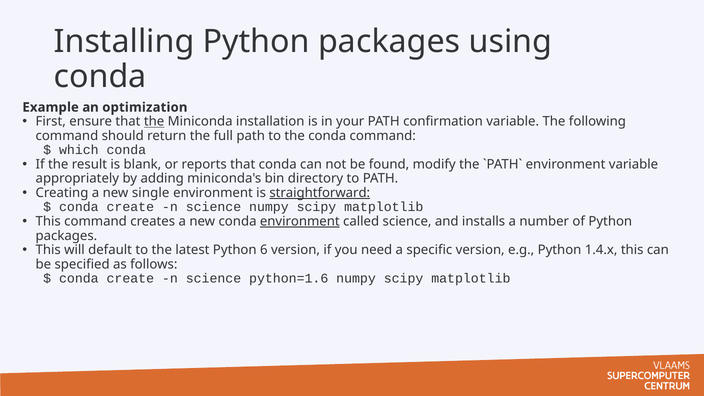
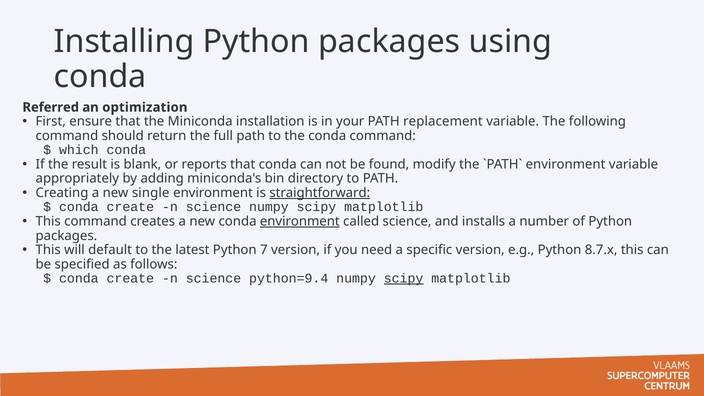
Example: Example -> Referred (51, 107)
the underline: present -> none (154, 122)
confirmation: confirmation -> replacement (443, 122)
6: 6 -> 7 (264, 250)
1.4.x: 1.4.x -> 8.7.x (601, 250)
python=1.6: python=1.6 -> python=9.4 (289, 278)
scipy underline: none -> present (404, 278)
